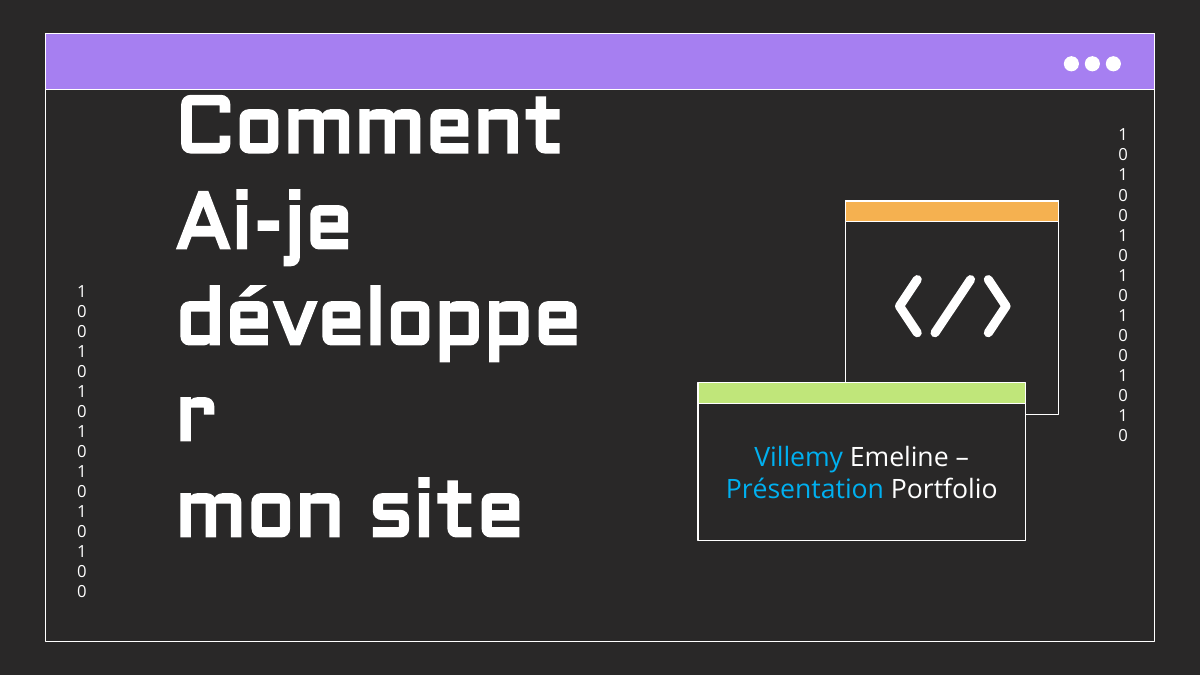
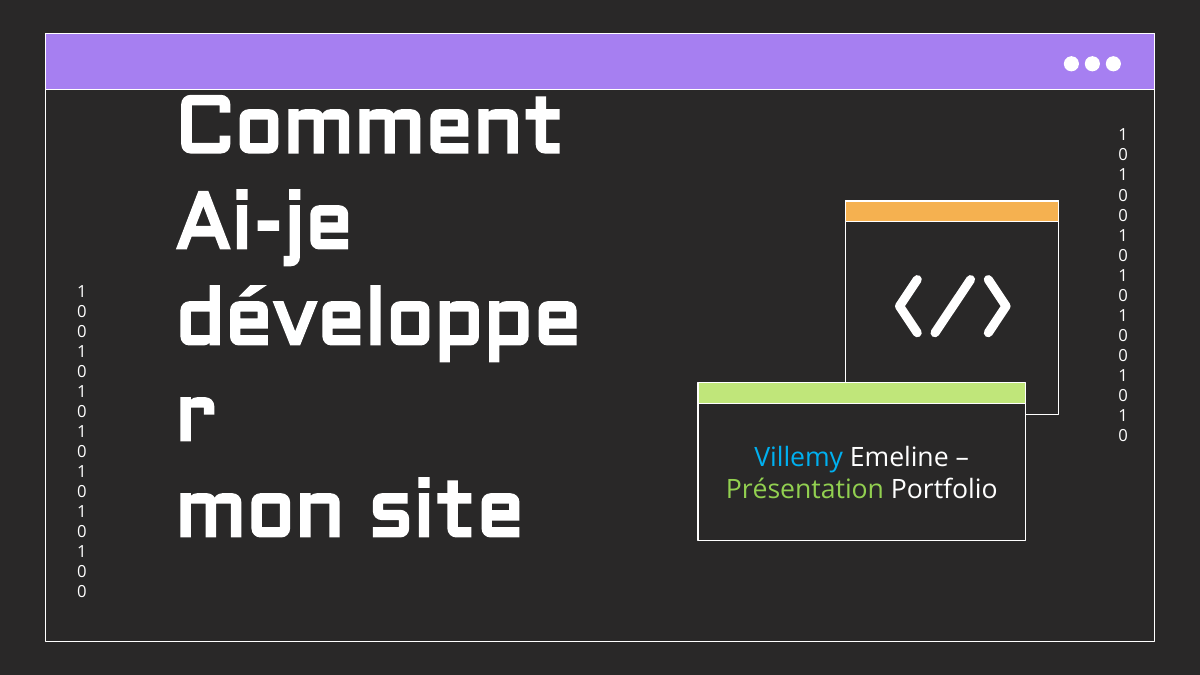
Présentation colour: light blue -> light green (805, 490)
